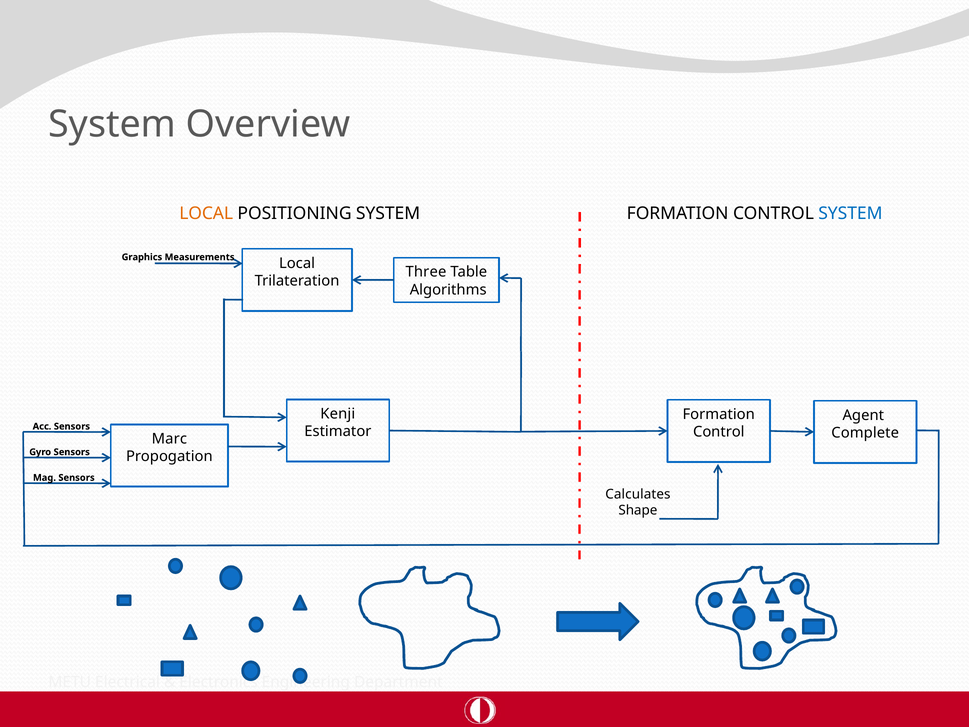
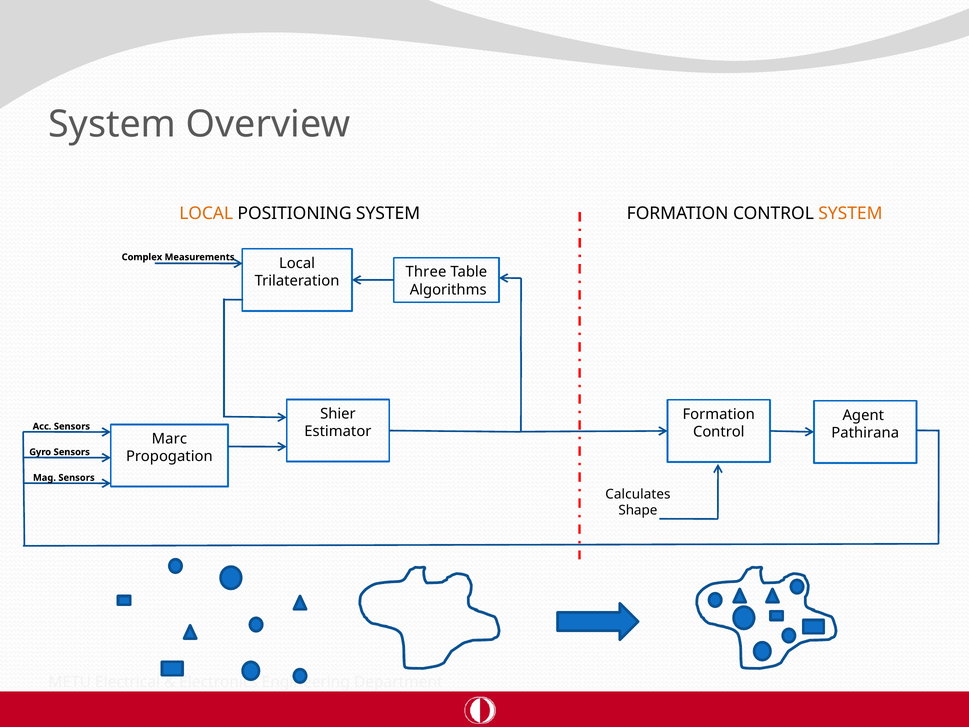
SYSTEM colour: blue -> orange (850, 213)
Graphics: Graphics -> Complex (142, 257)
Kenji: Kenji -> Shier (338, 414)
Complete: Complete -> Pathirana (865, 433)
